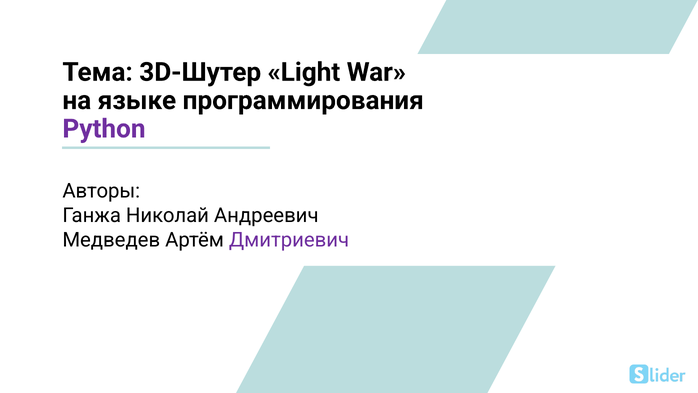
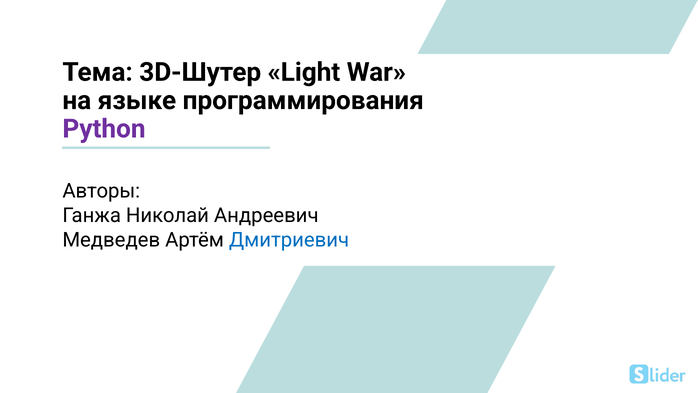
Дмитриевич colour: purple -> blue (289, 240)
